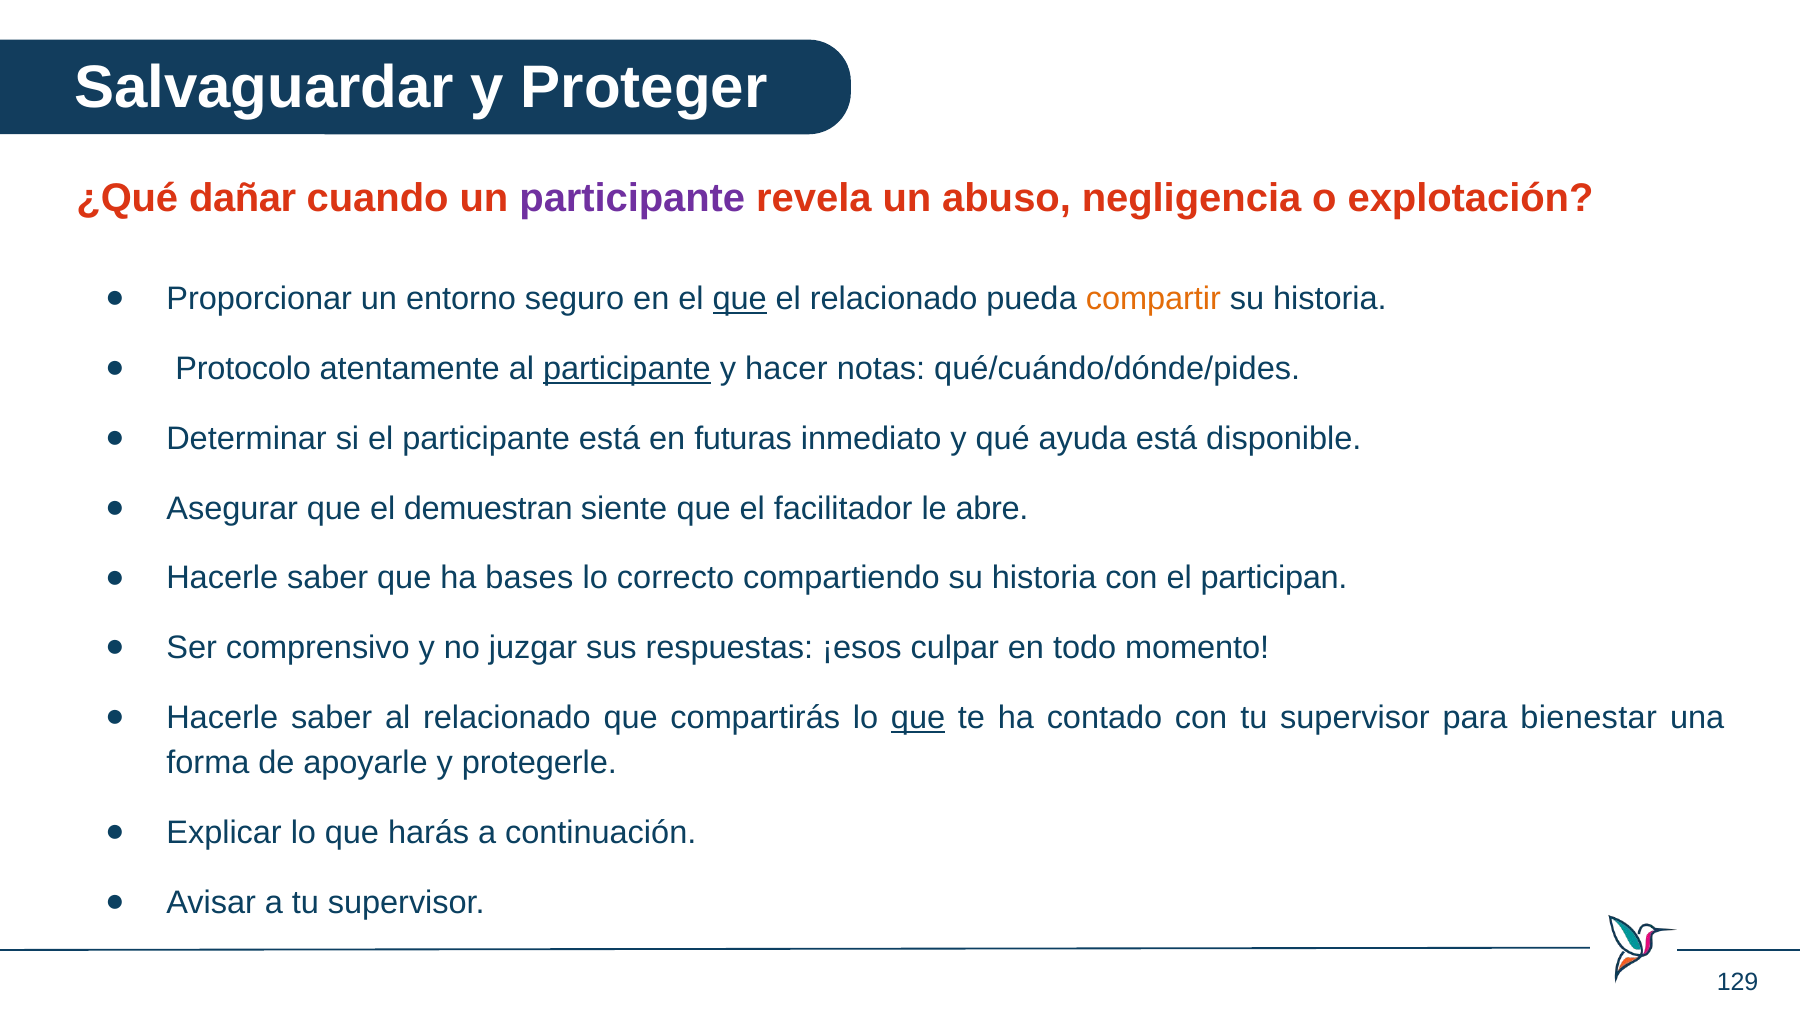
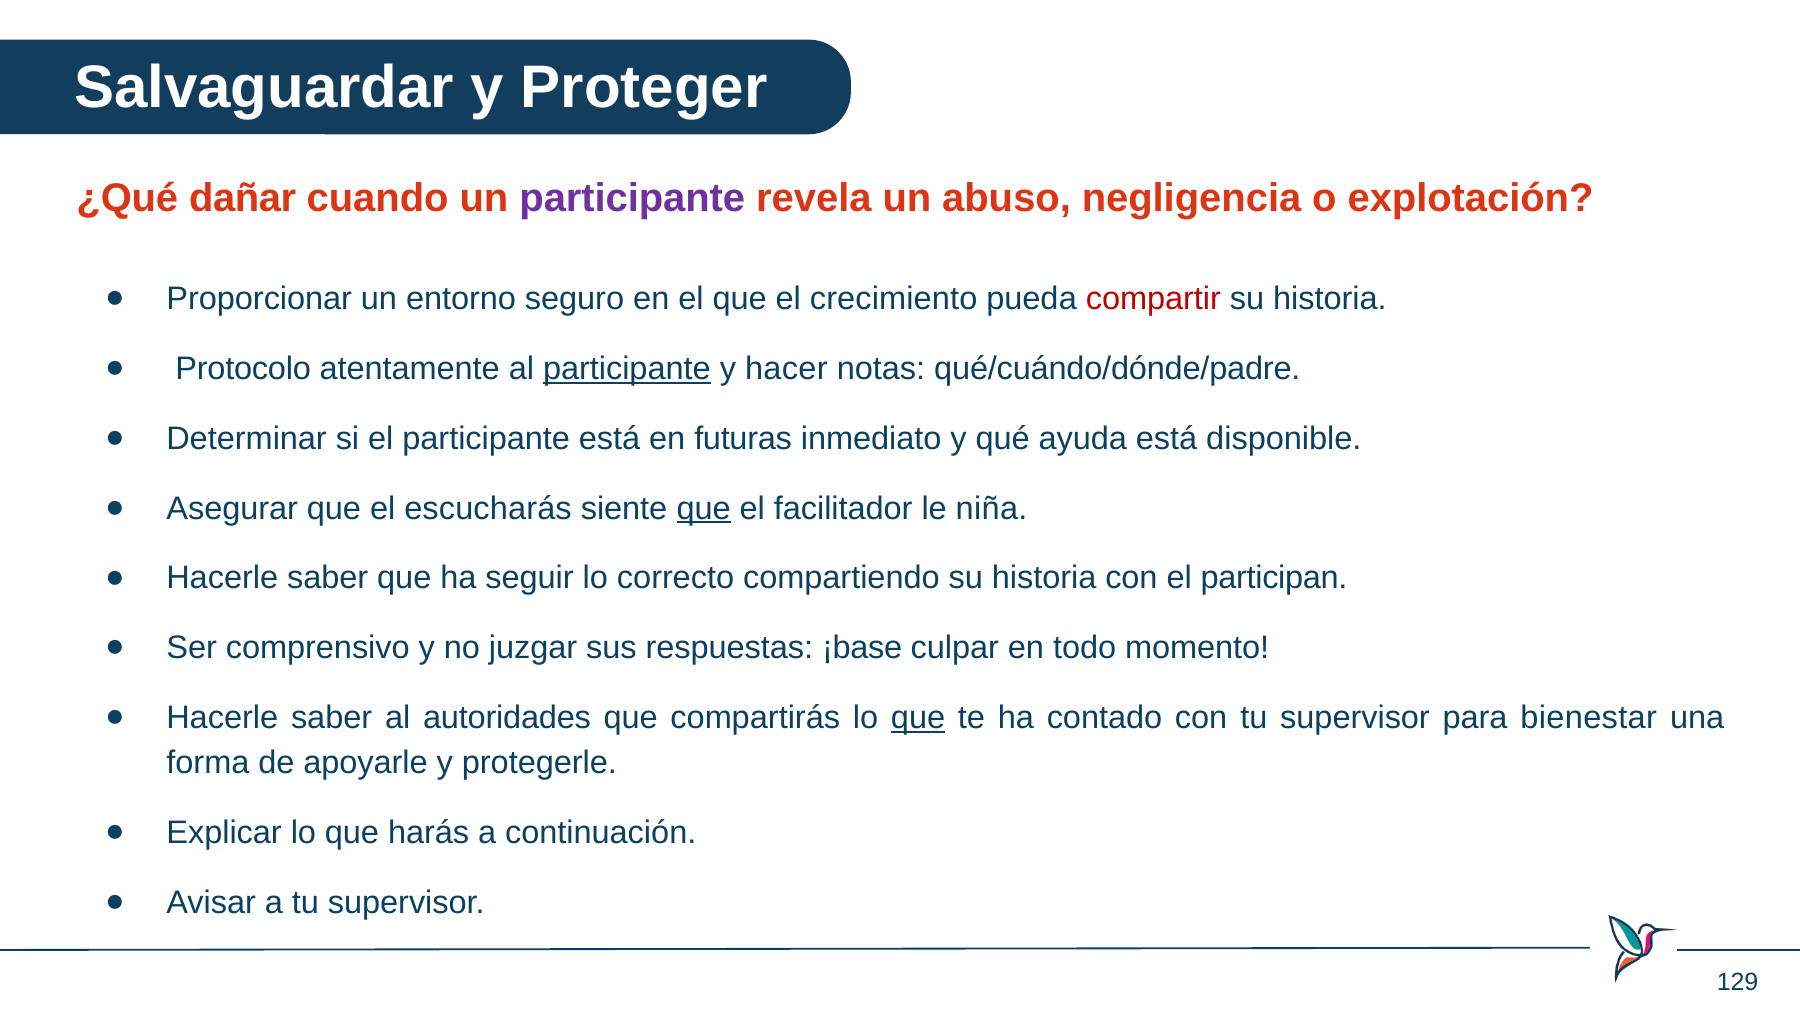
que underline: present -> none (740, 299)
el relacionado: relacionado -> crecimiento (894, 299)
compartir colour: orange -> red (1153, 299)
qué/cuándo/dónde/pides: qué/cuándo/dónde/pides -> qué/cuándo/dónde/padre (1117, 369)
demuestran: demuestran -> escucharás (488, 509)
que underline: none -> present (704, 509)
abre: abre -> niña (992, 509)
bases: bases -> seguir (530, 578)
¡esos: ¡esos -> ¡base (862, 648)
al relacionado: relacionado -> autoridades (507, 718)
